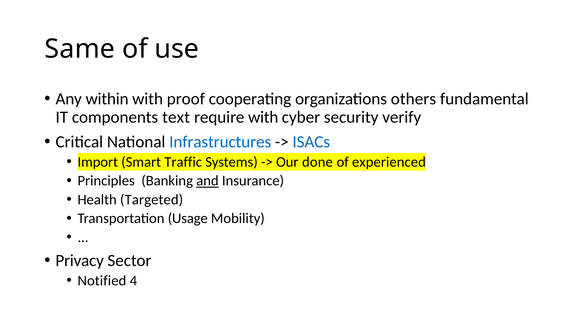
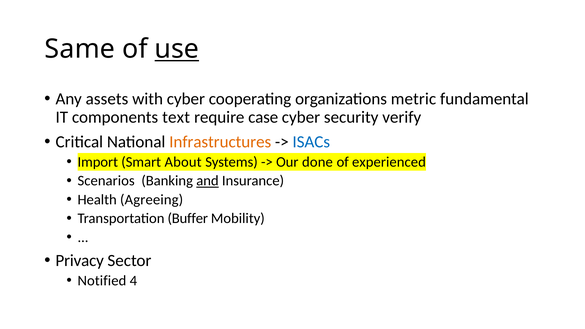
use underline: none -> present (177, 49)
within: within -> assets (107, 99)
with proof: proof -> cyber (186, 99)
others: others -> metric (413, 99)
require with: with -> case (263, 117)
Infrastructures colour: blue -> orange (220, 142)
Traffic: Traffic -> About (183, 162)
Principles: Principles -> Scenarios (106, 181)
Targeted: Targeted -> Agreeing (152, 200)
Usage: Usage -> Buffer (188, 219)
